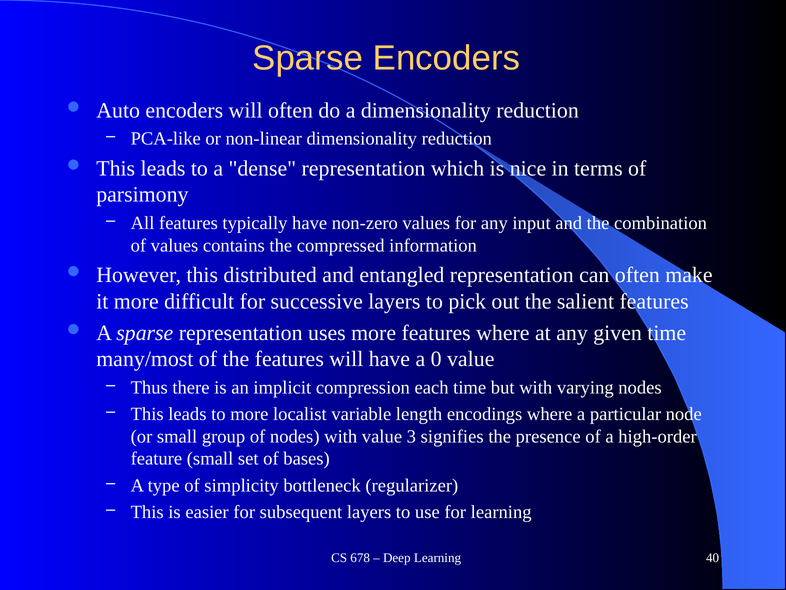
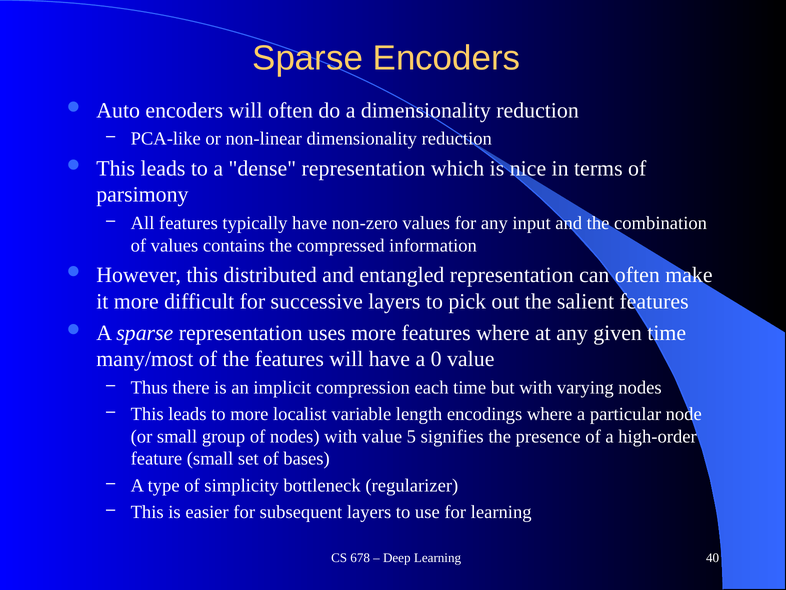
3: 3 -> 5 (411, 436)
